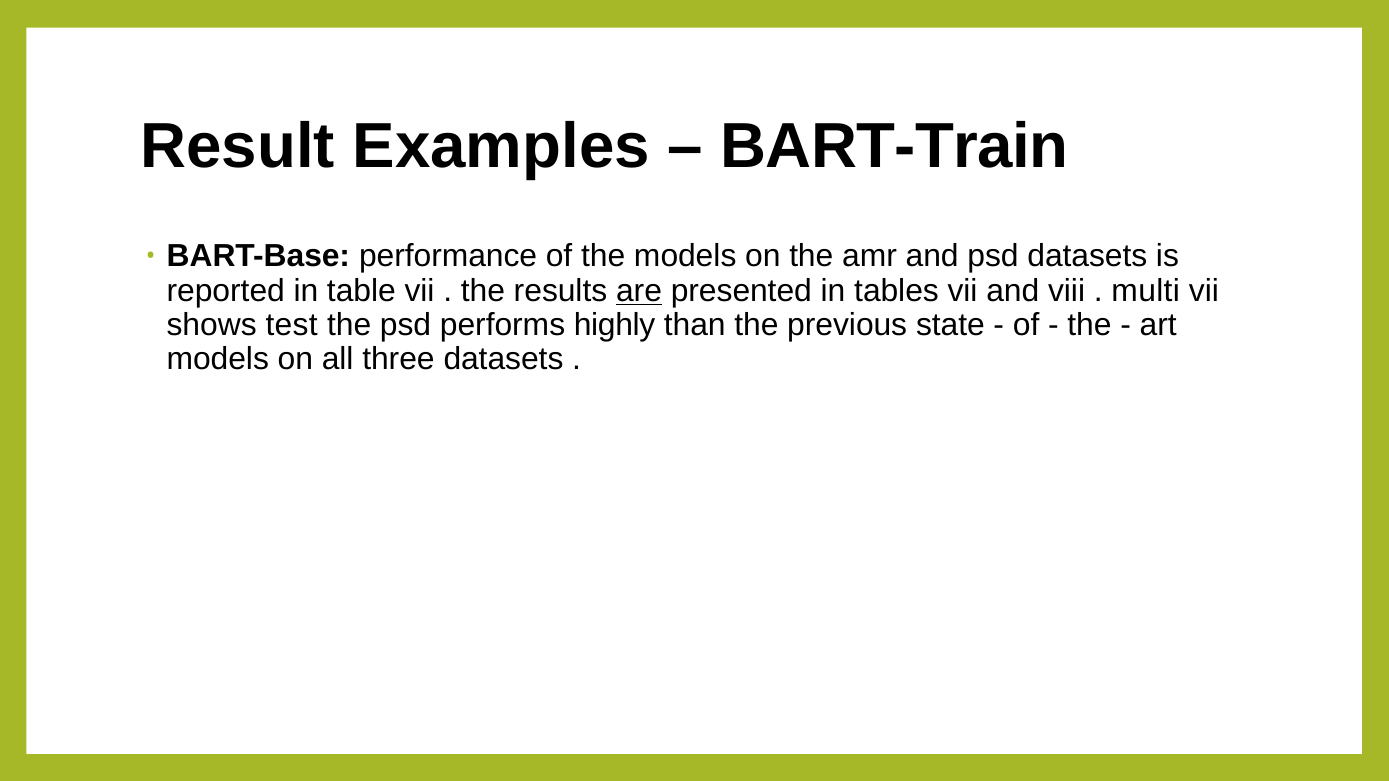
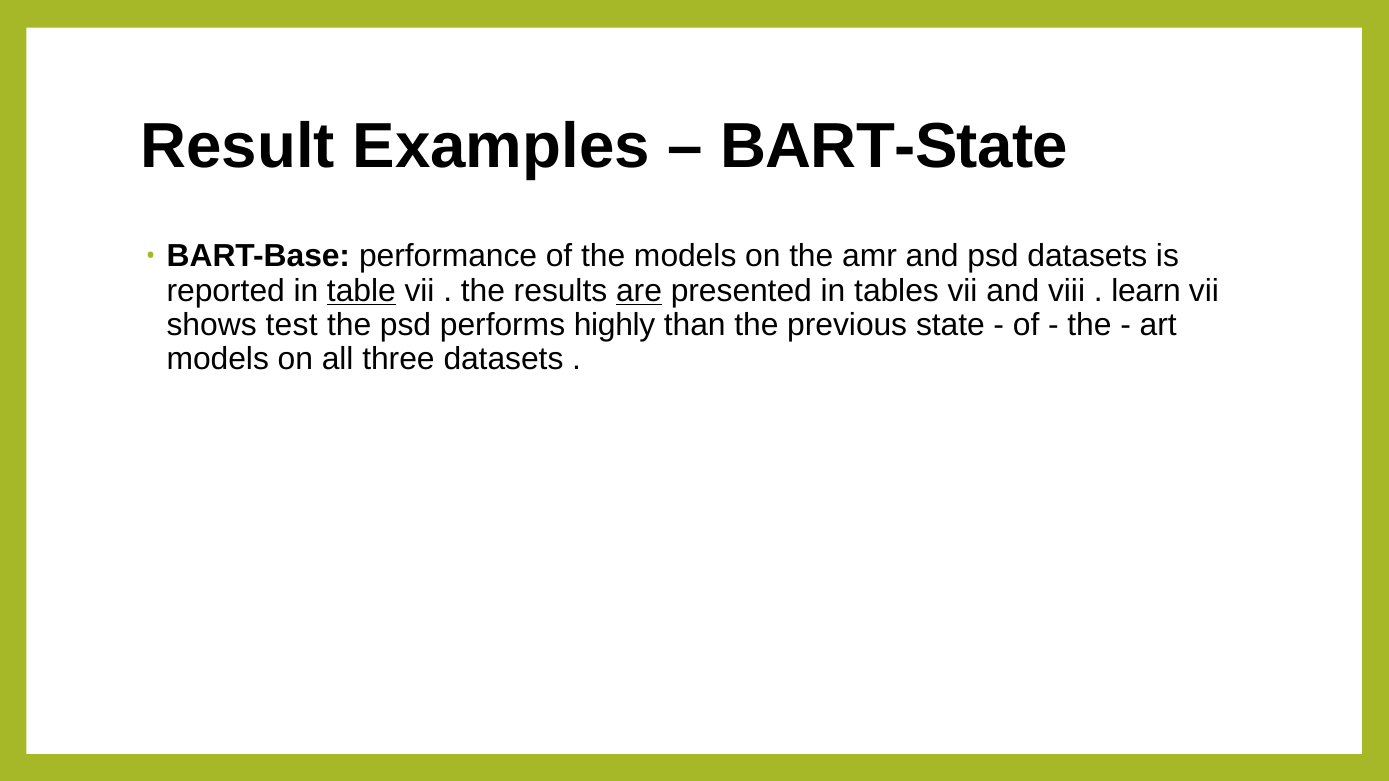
BART-Train: BART-Train -> BART-State (894, 146)
table underline: none -> present (361, 291)
multi: multi -> learn (1146, 291)
